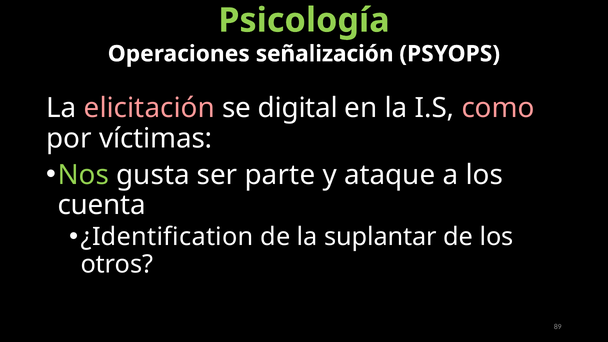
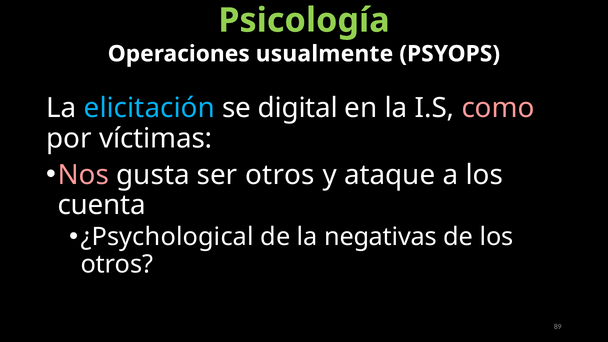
señalización: señalización -> usualmente (324, 54)
elicitación colour: pink -> light blue (149, 108)
Nos colour: light green -> pink (83, 175)
ser parte: parte -> otros (280, 175)
¿Identification: ¿Identification -> ¿Psychological (167, 237)
suplantar: suplantar -> negativas (380, 237)
